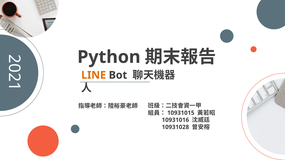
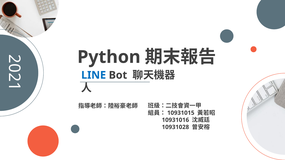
LINE colour: orange -> blue (94, 75)
